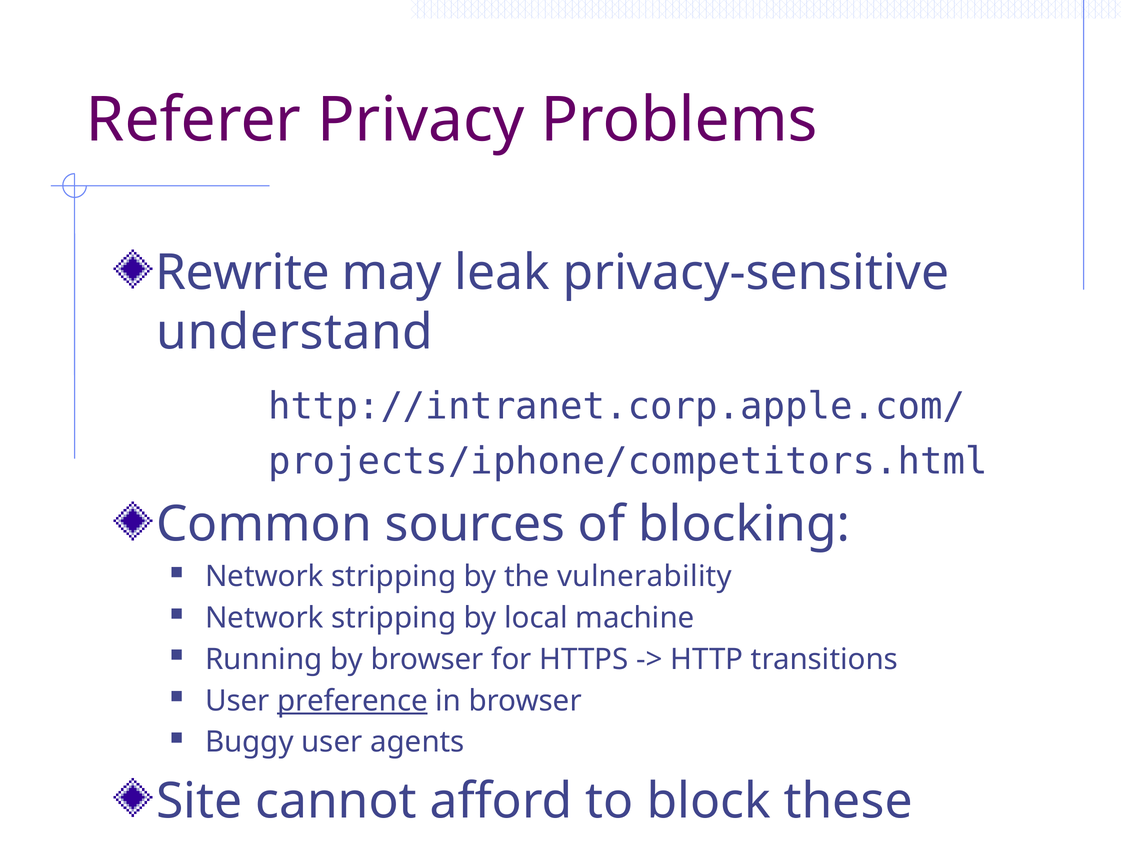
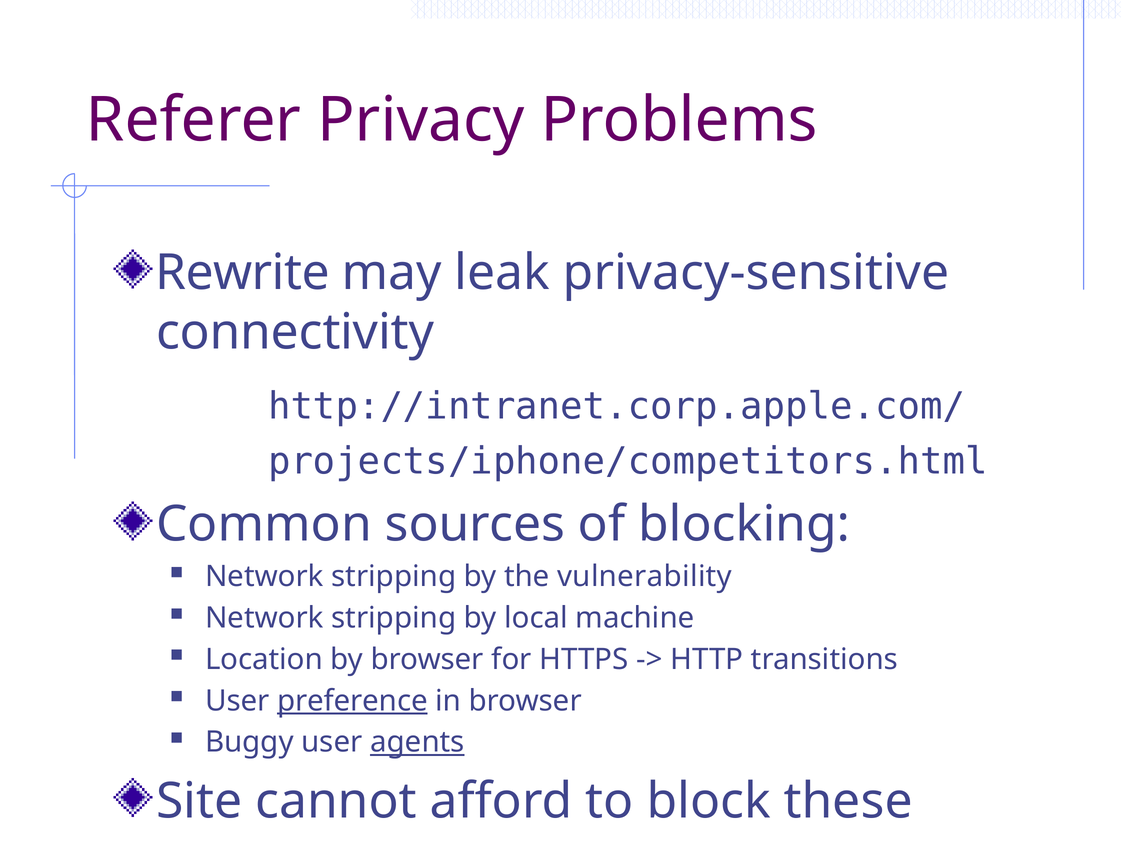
understand: understand -> connectivity (295, 332)
Running: Running -> Location (264, 659)
agents underline: none -> present (417, 742)
